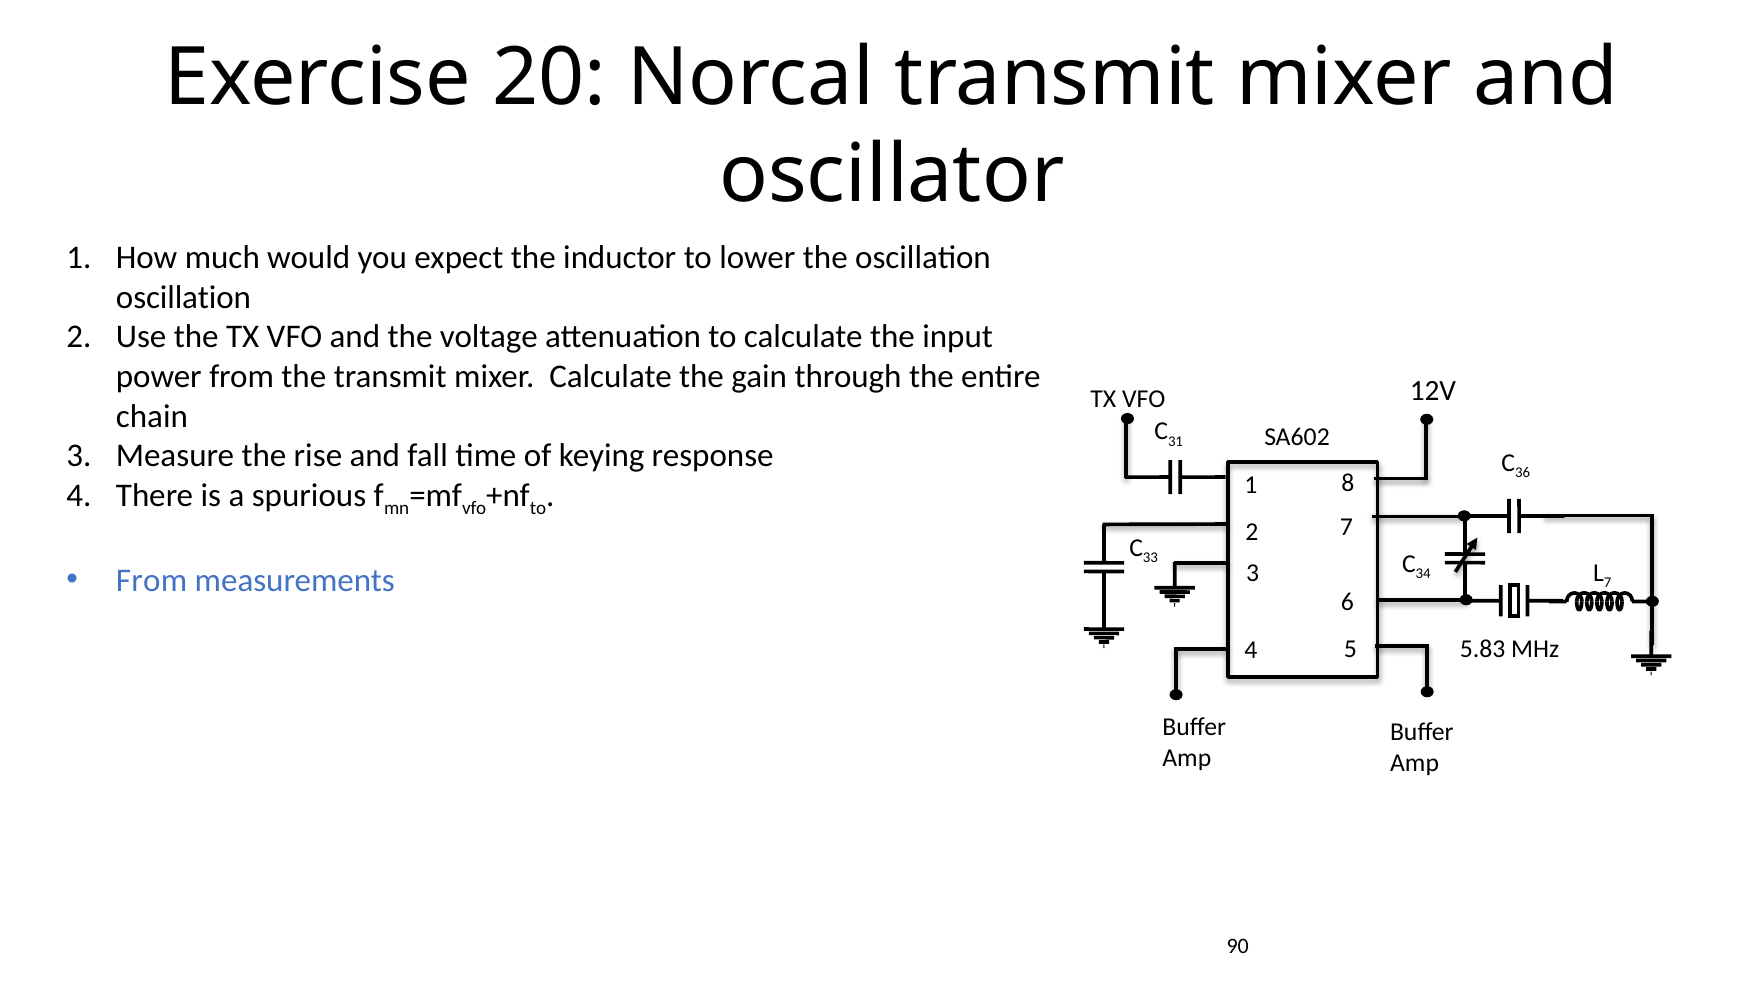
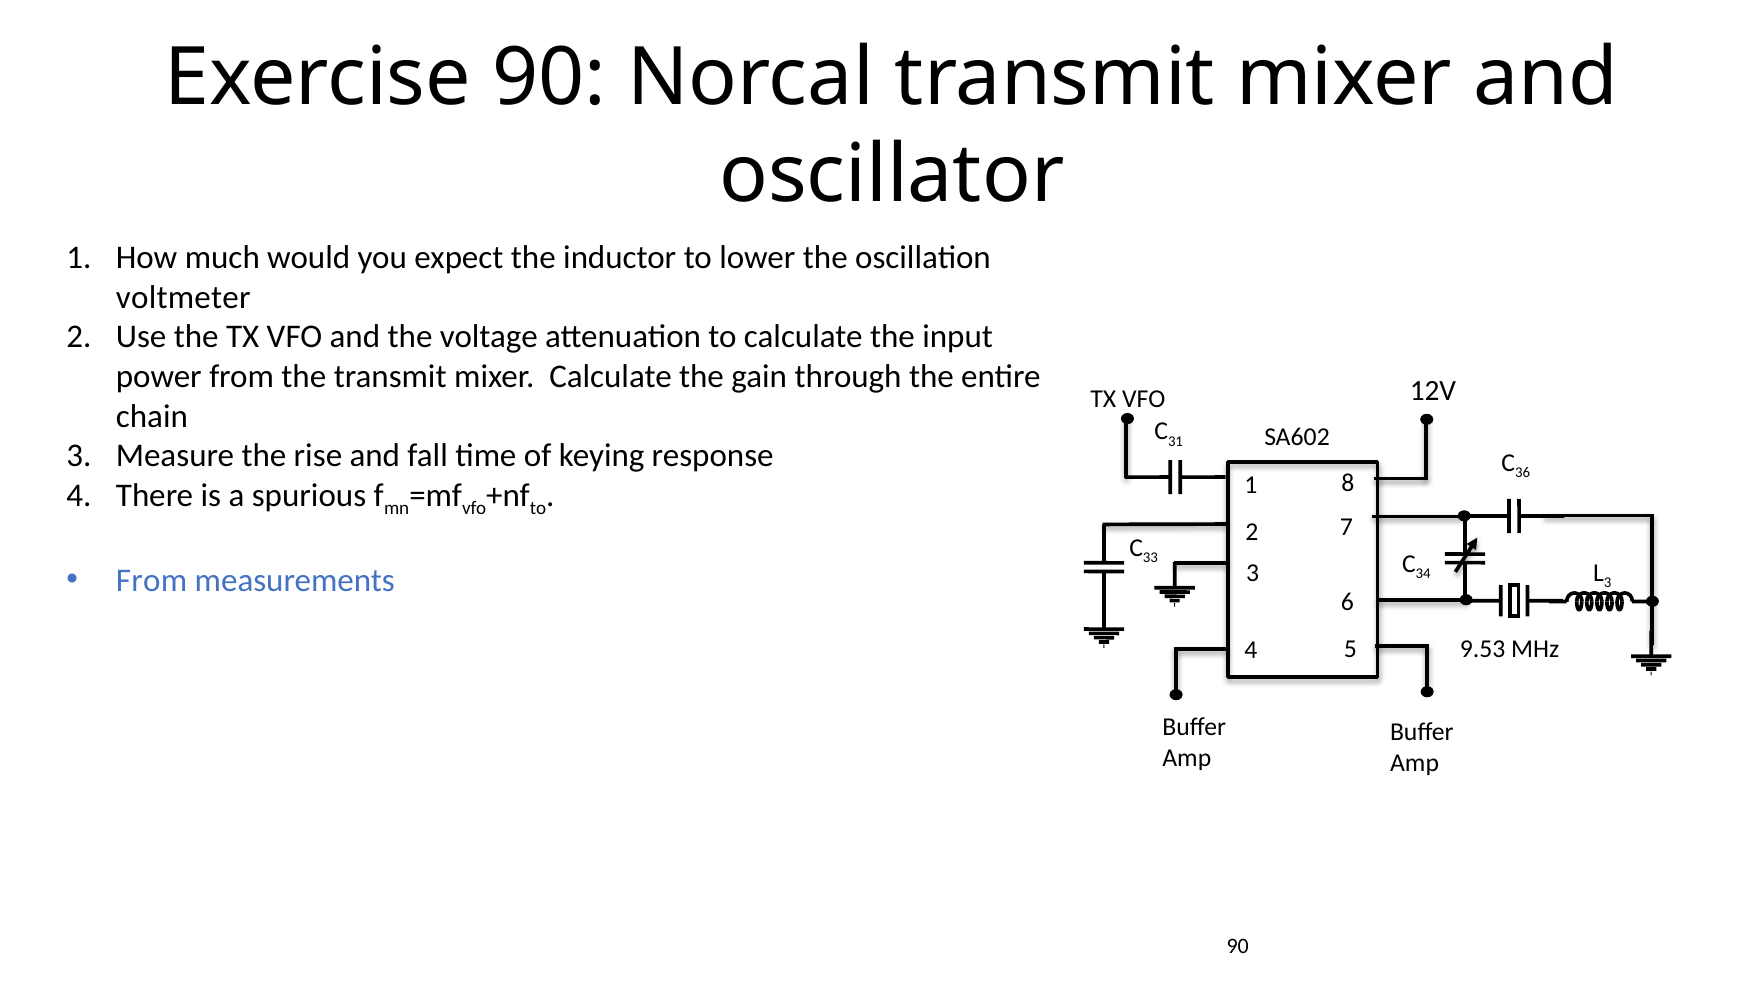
Exercise 20: 20 -> 90 (549, 78)
oscillation: oscillation -> voltmeter (183, 297)
7: 7 -> 3 (1608, 583)
5.83: 5.83 -> 9.53 (1483, 649)
